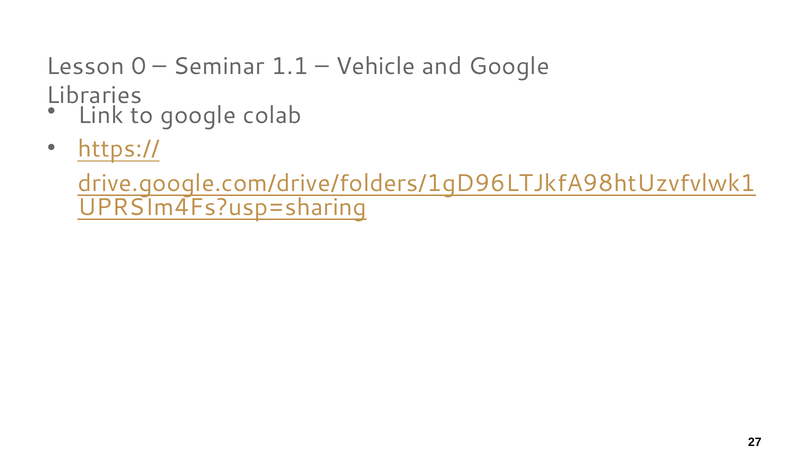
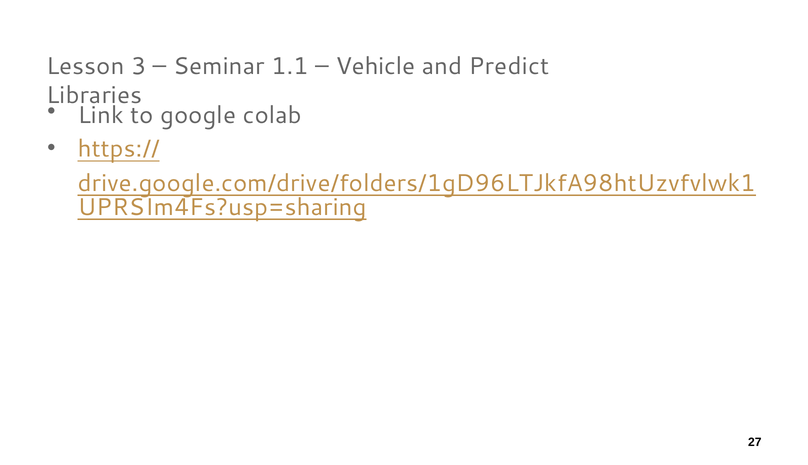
0: 0 -> 3 (139, 66)
and Google: Google -> Predict (509, 66)
